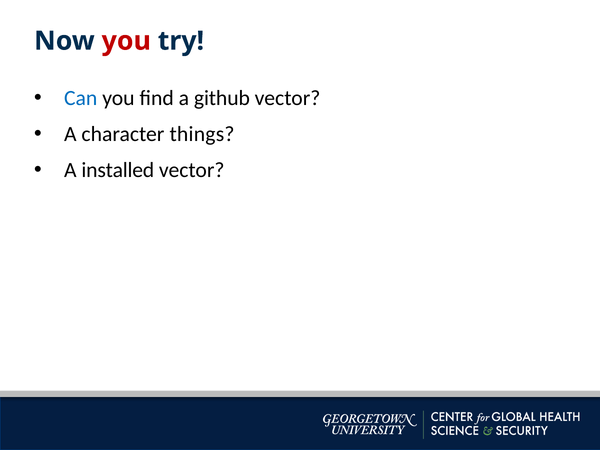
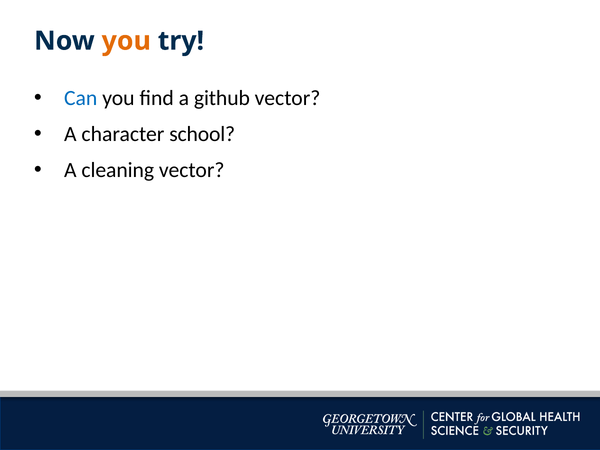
you colour: red -> orange (126, 41)
things: things -> school (202, 134)
installed: installed -> cleaning (118, 170)
